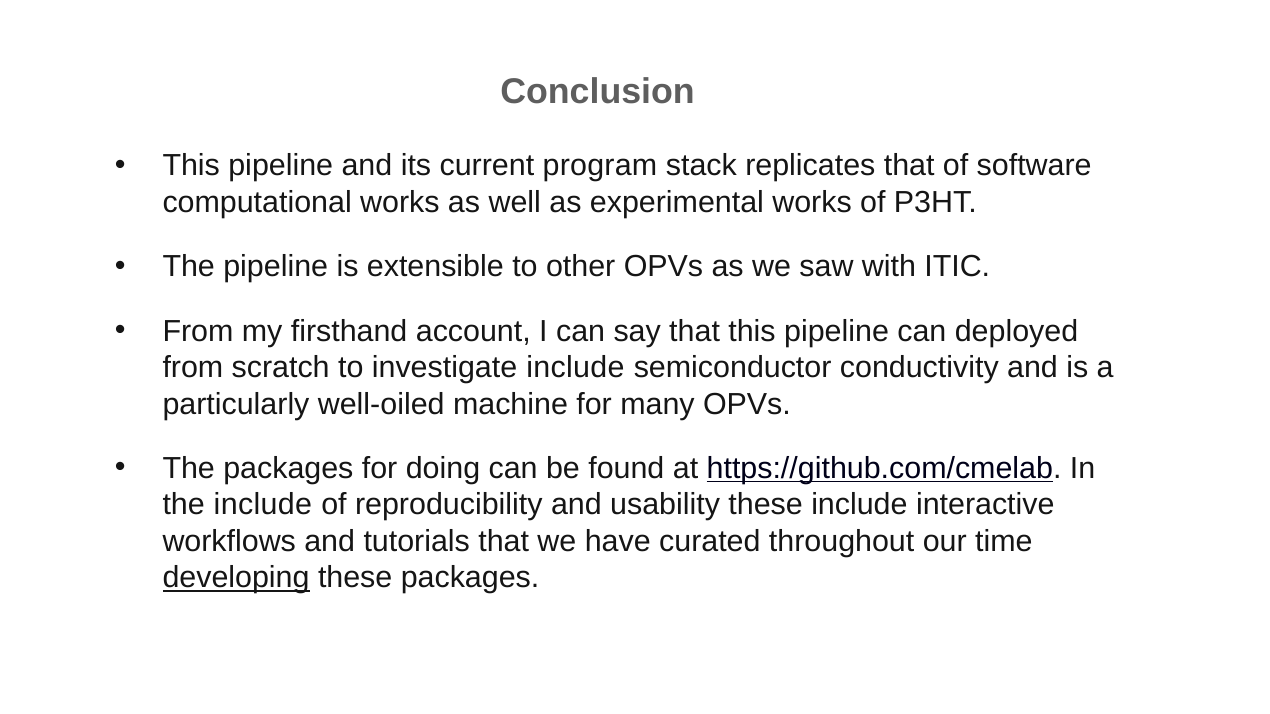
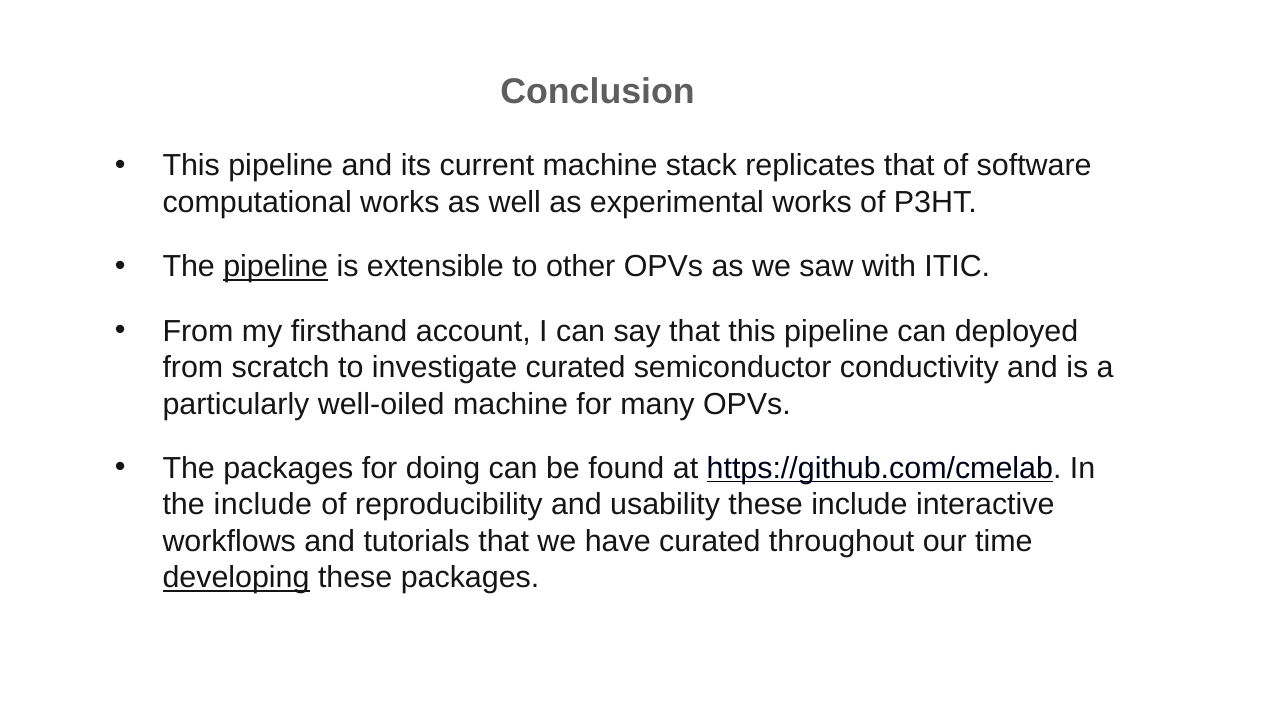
current program: program -> machine (600, 166)
pipeline underline: none -> present (276, 267)
investigate include: include -> curated (576, 368)
